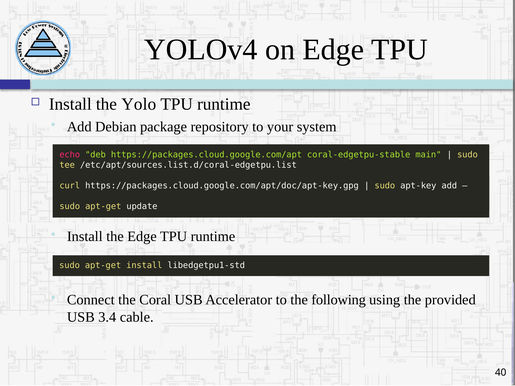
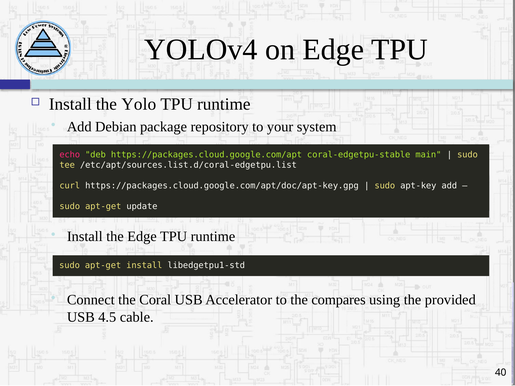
following: following -> compares (339, 300)
3.4: 3.4 -> 4.5 (107, 317)
